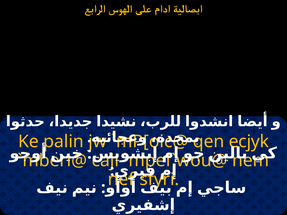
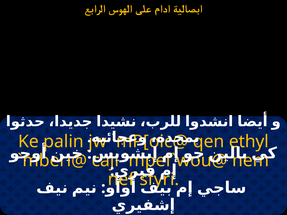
ecjyk: ecjyk -> ethyl (249, 142)
